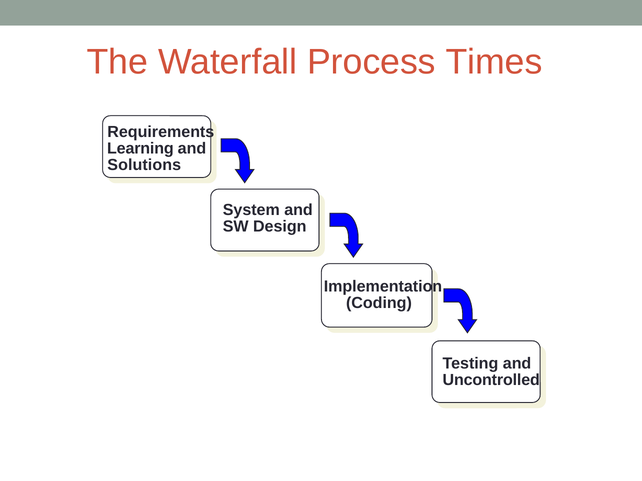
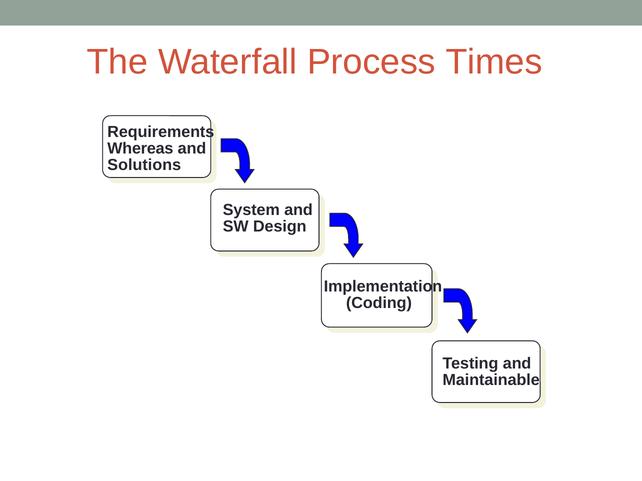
Learning: Learning -> Whereas (140, 149)
Uncontrolled: Uncontrolled -> Maintainable (491, 380)
